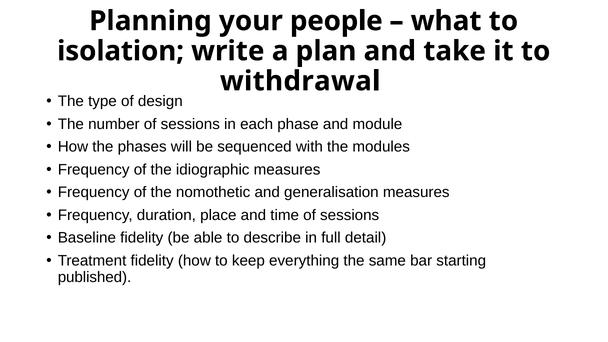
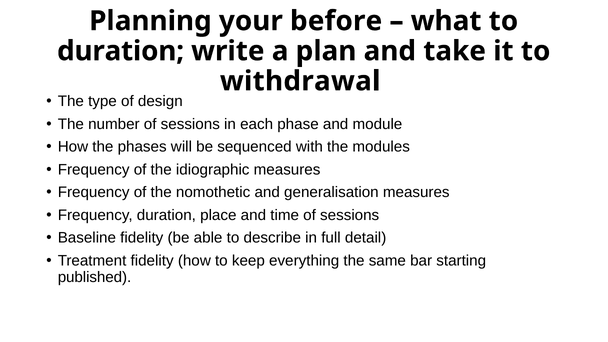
people: people -> before (336, 21)
isolation: isolation -> duration (121, 51)
